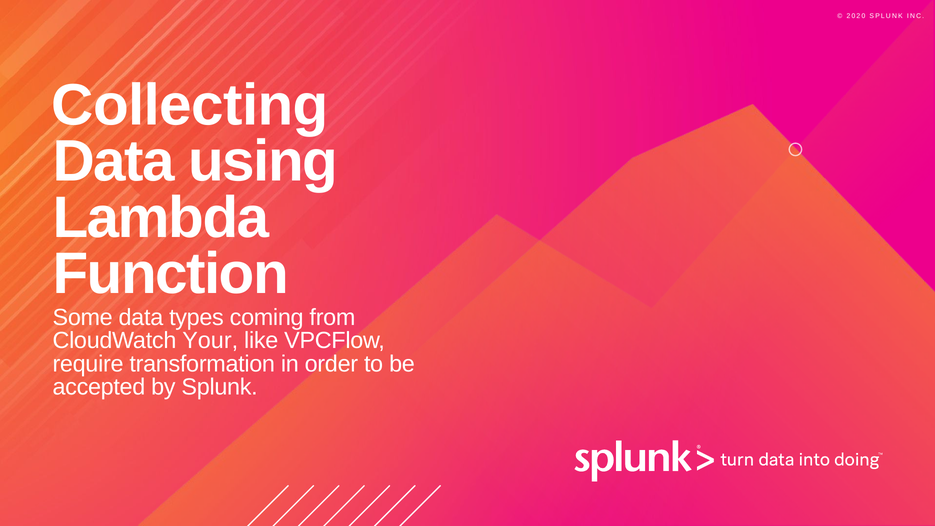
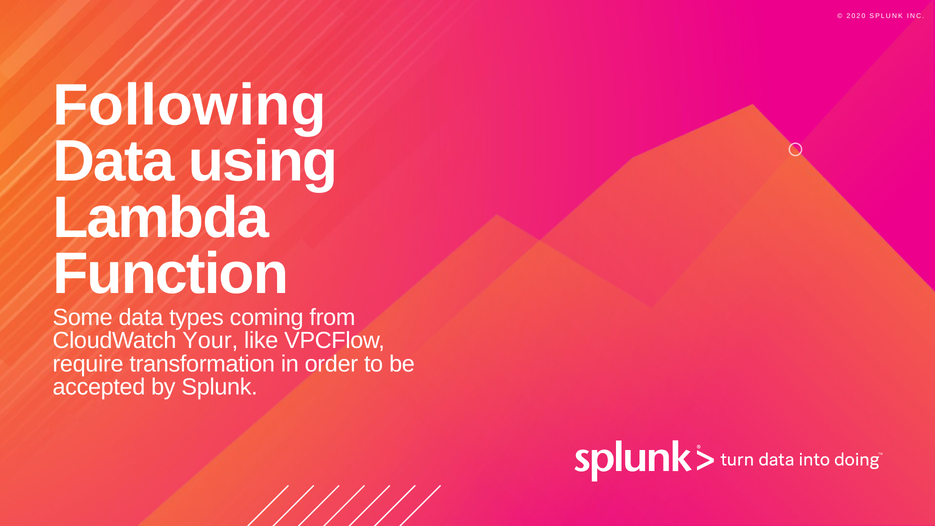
Collecting: Collecting -> Following (190, 105)
